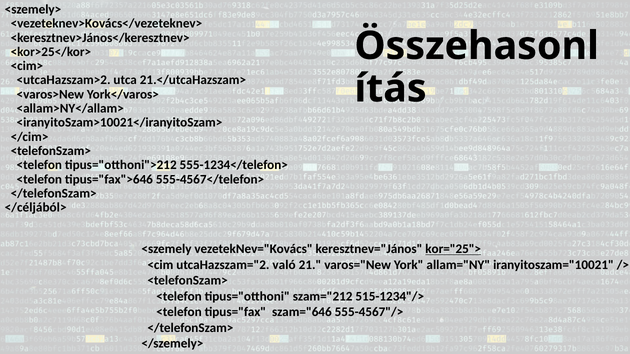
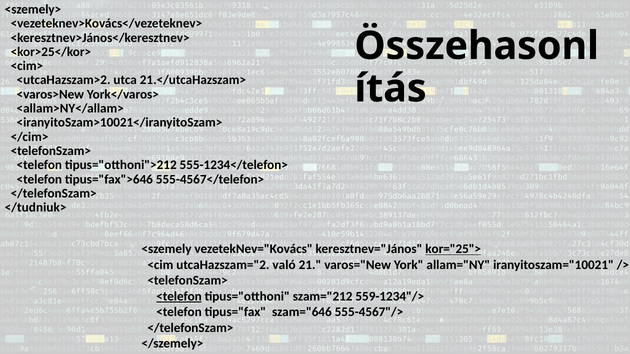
</céljából>: </céljából> -> </tudniuk> (36, 208)
<telefon underline: none -> present (179, 297)
515-1234"/>: 515-1234"/> -> 559-1234"/> (390, 297)
